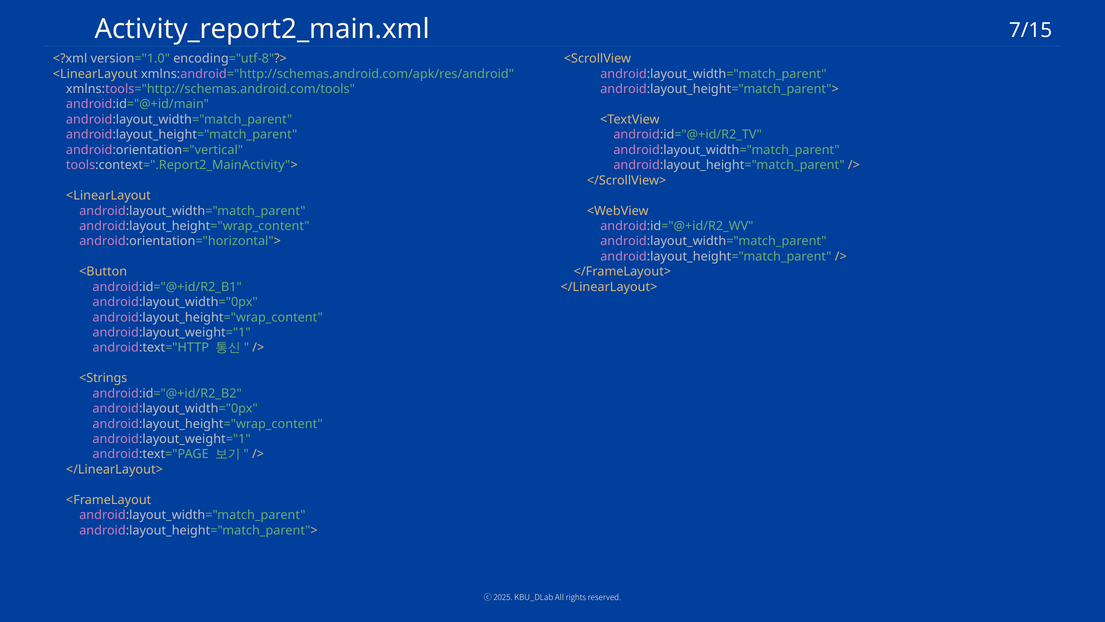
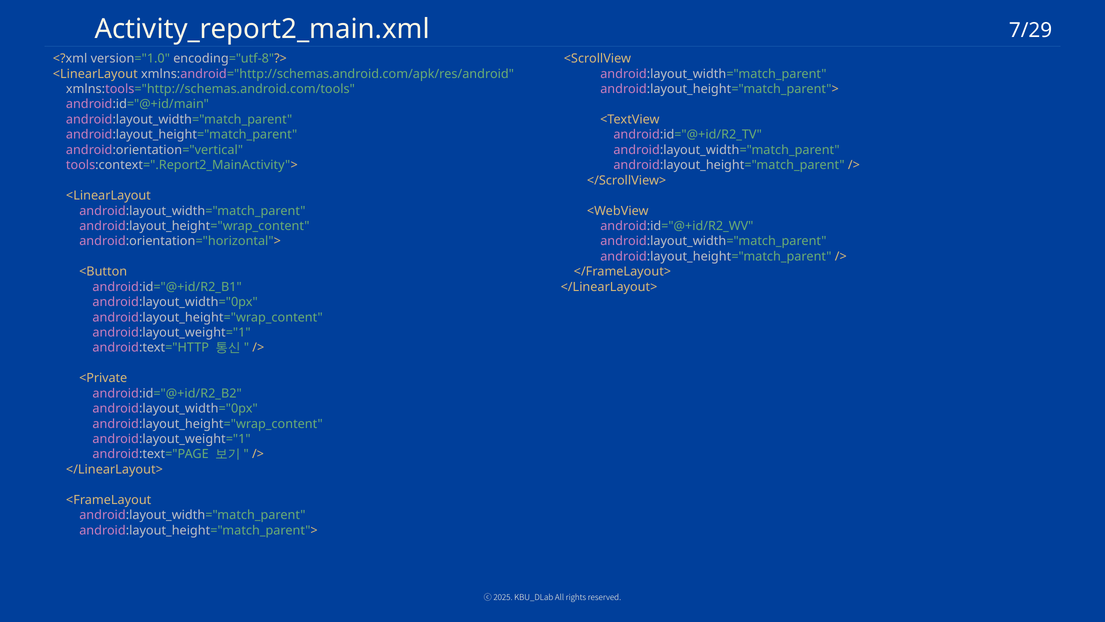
7/15: 7/15 -> 7/29 (1031, 31)
<Strings: <Strings -> <Private (103, 378)
